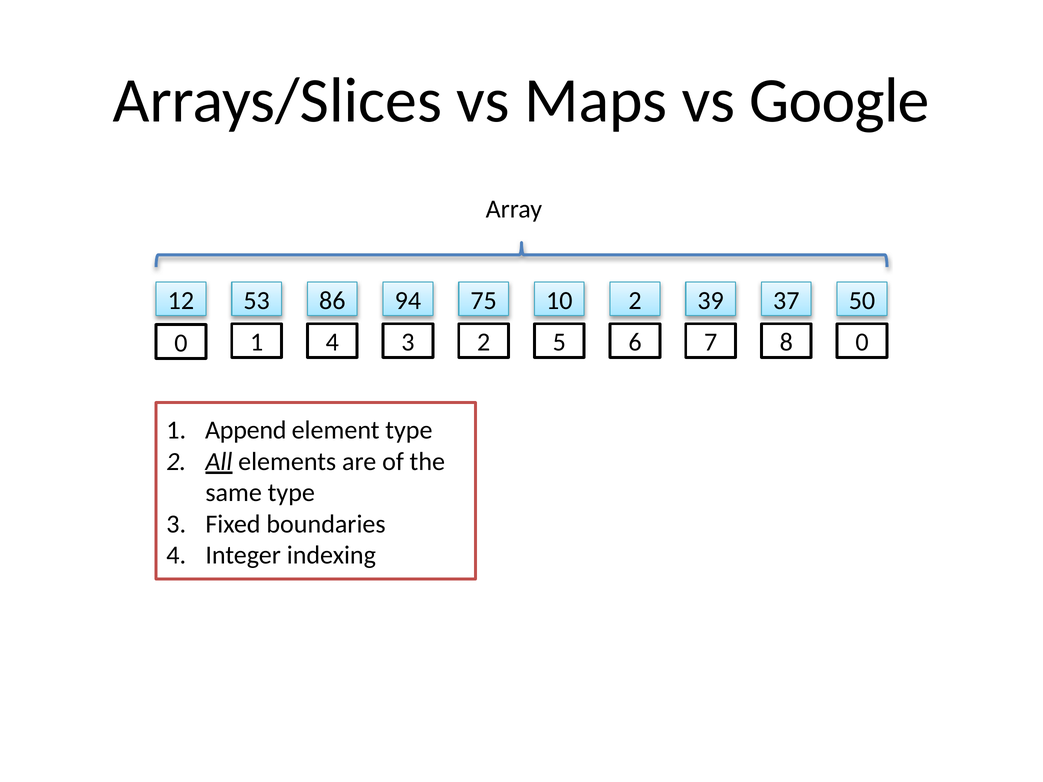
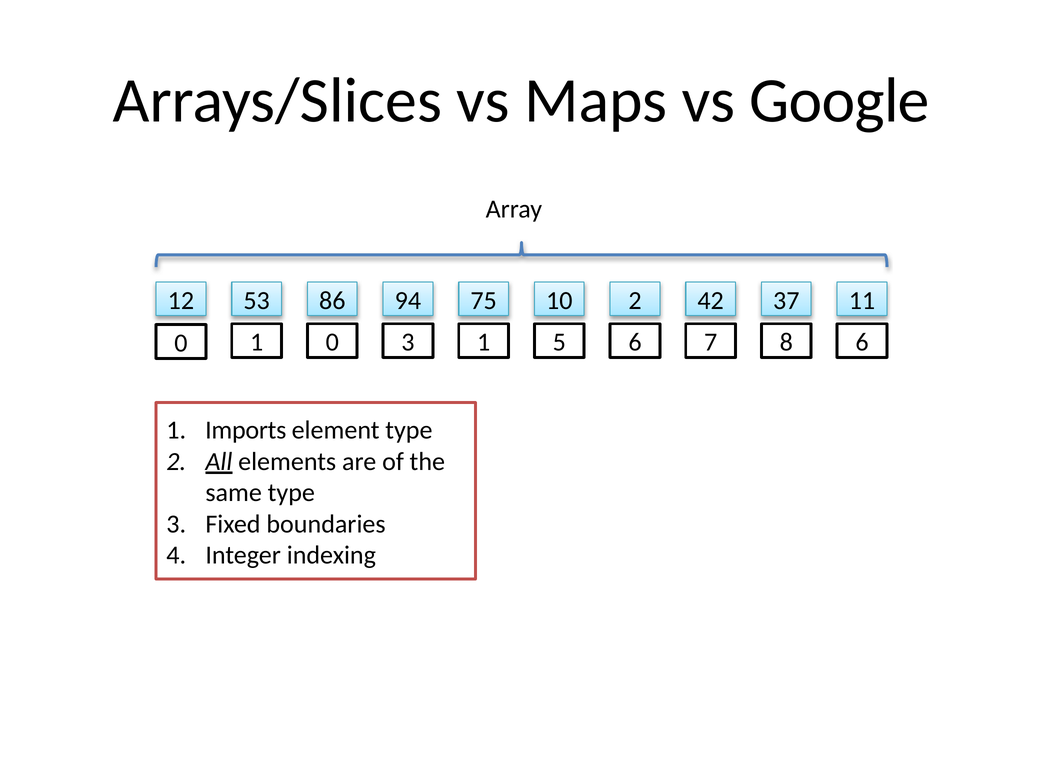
39: 39 -> 42 (711, 301)
50: 50 -> 11 (862, 301)
1 4: 4 -> 0 (332, 342)
3 2: 2 -> 1 (484, 342)
8 0: 0 -> 6 (862, 342)
Append: Append -> Imports (246, 430)
